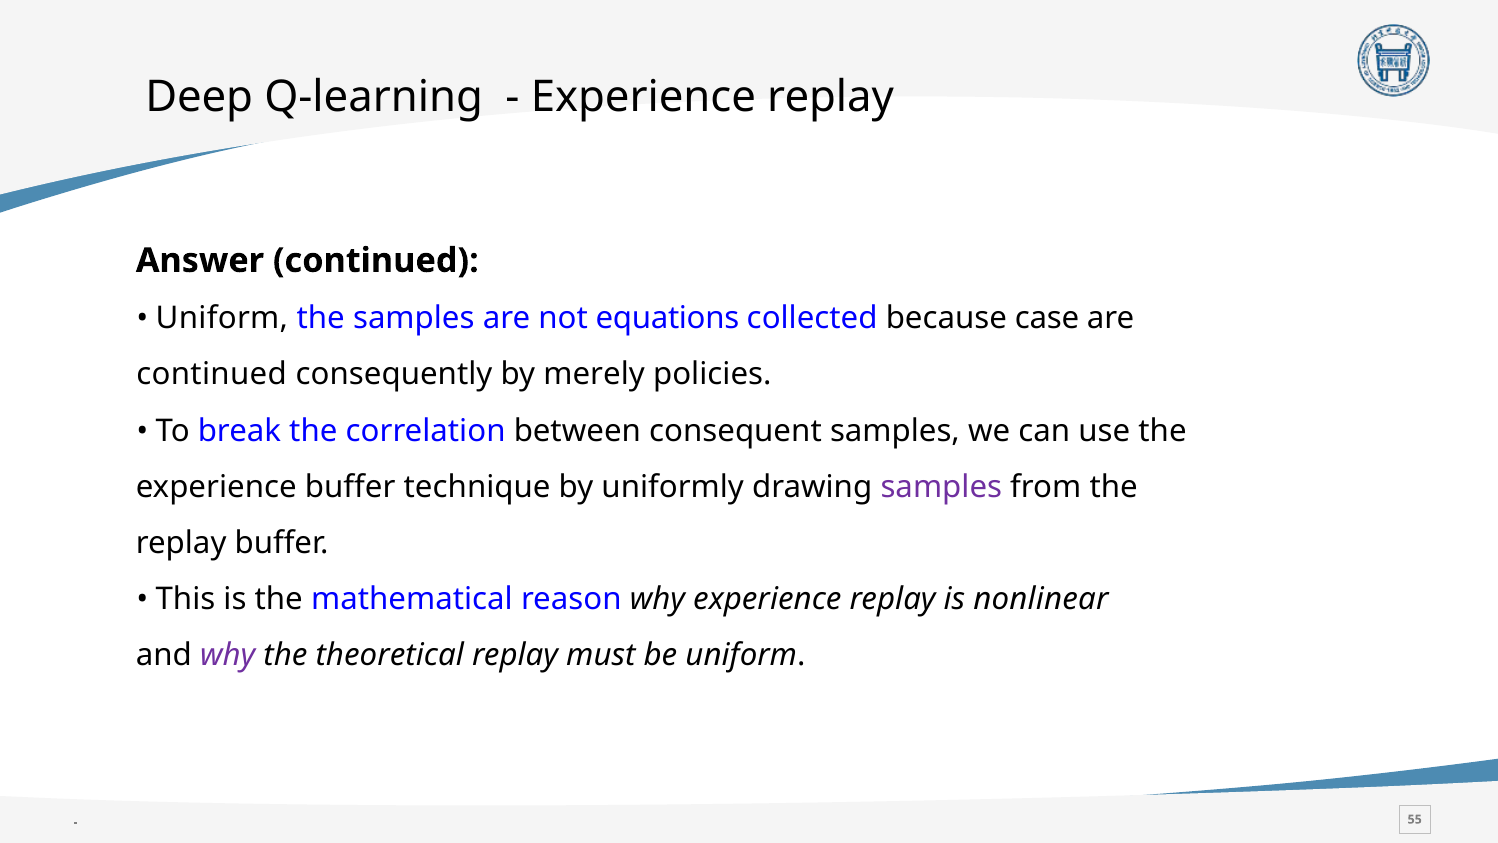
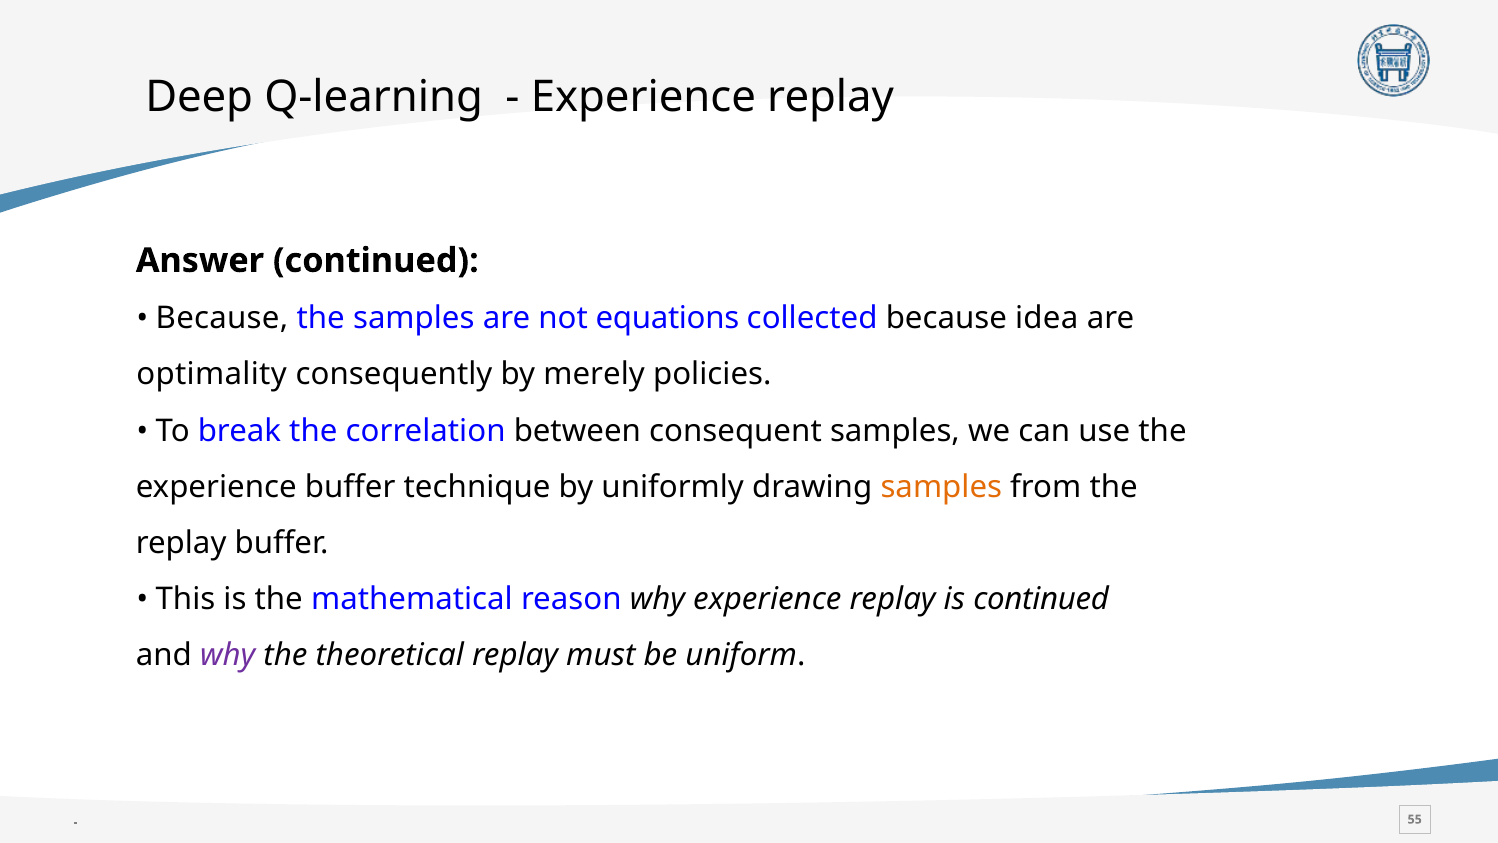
Uniform: Uniform -> Because (222, 318)
case: case -> idea (1047, 318)
continued: continued -> optimality (212, 374)
samples colour: purple -> orange (941, 487)
is nonlinear: nonlinear -> continued (1041, 599)
